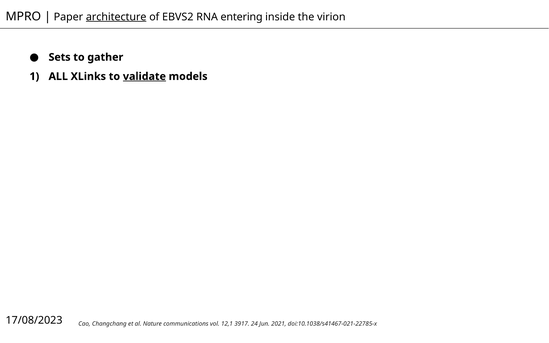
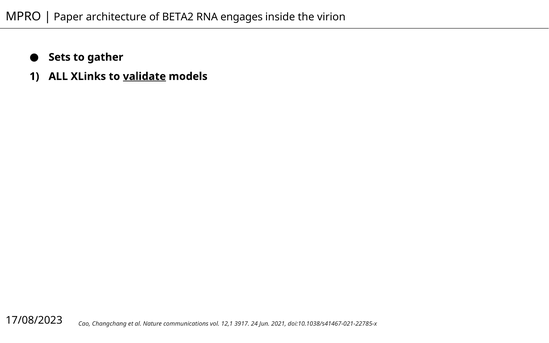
architecture underline: present -> none (116, 17)
EBVS2: EBVS2 -> BETA2 (178, 17)
entering: entering -> engages (242, 17)
